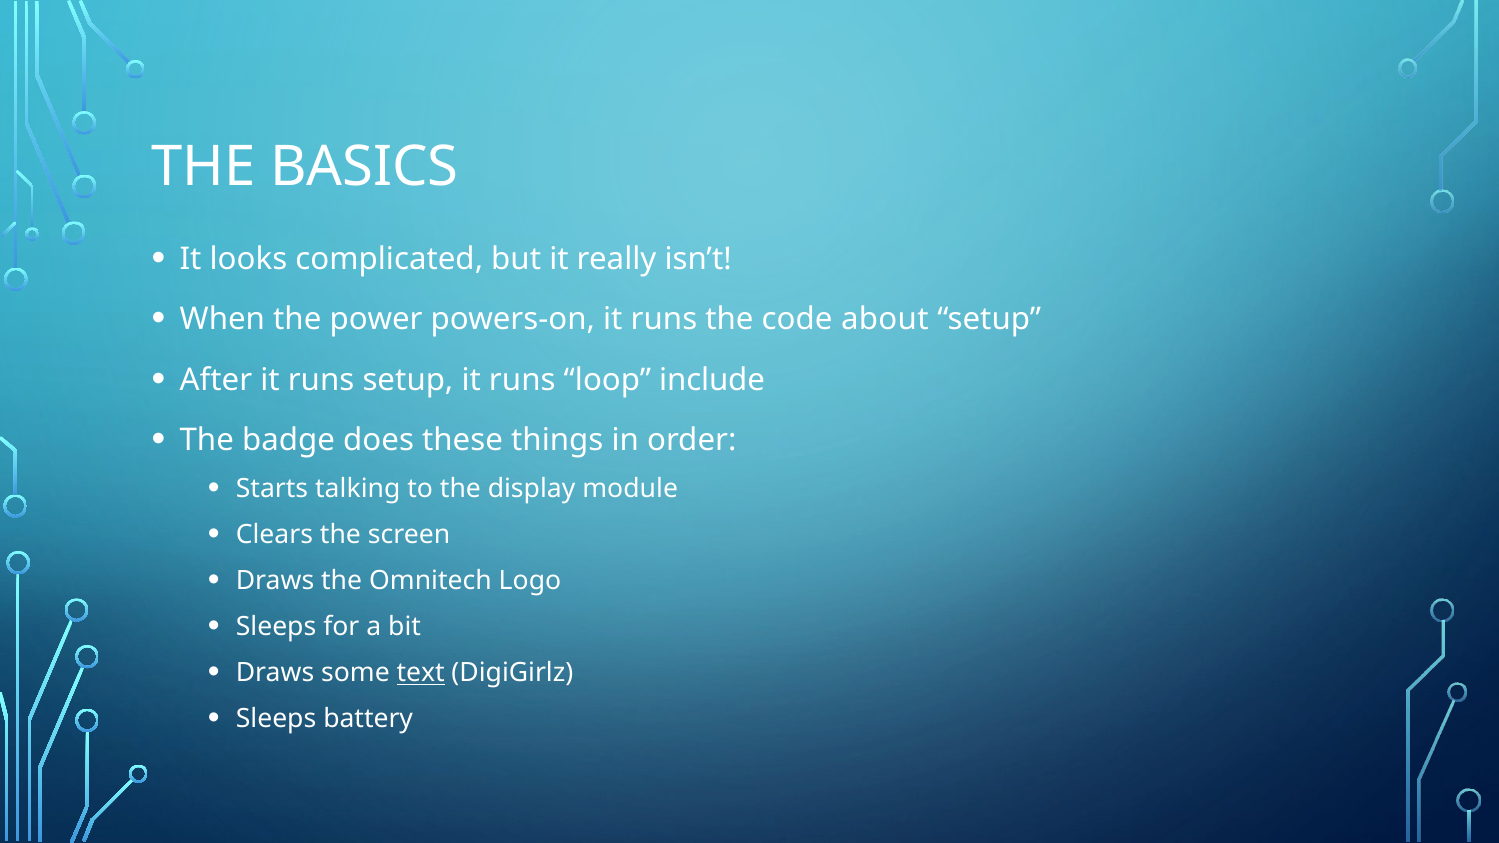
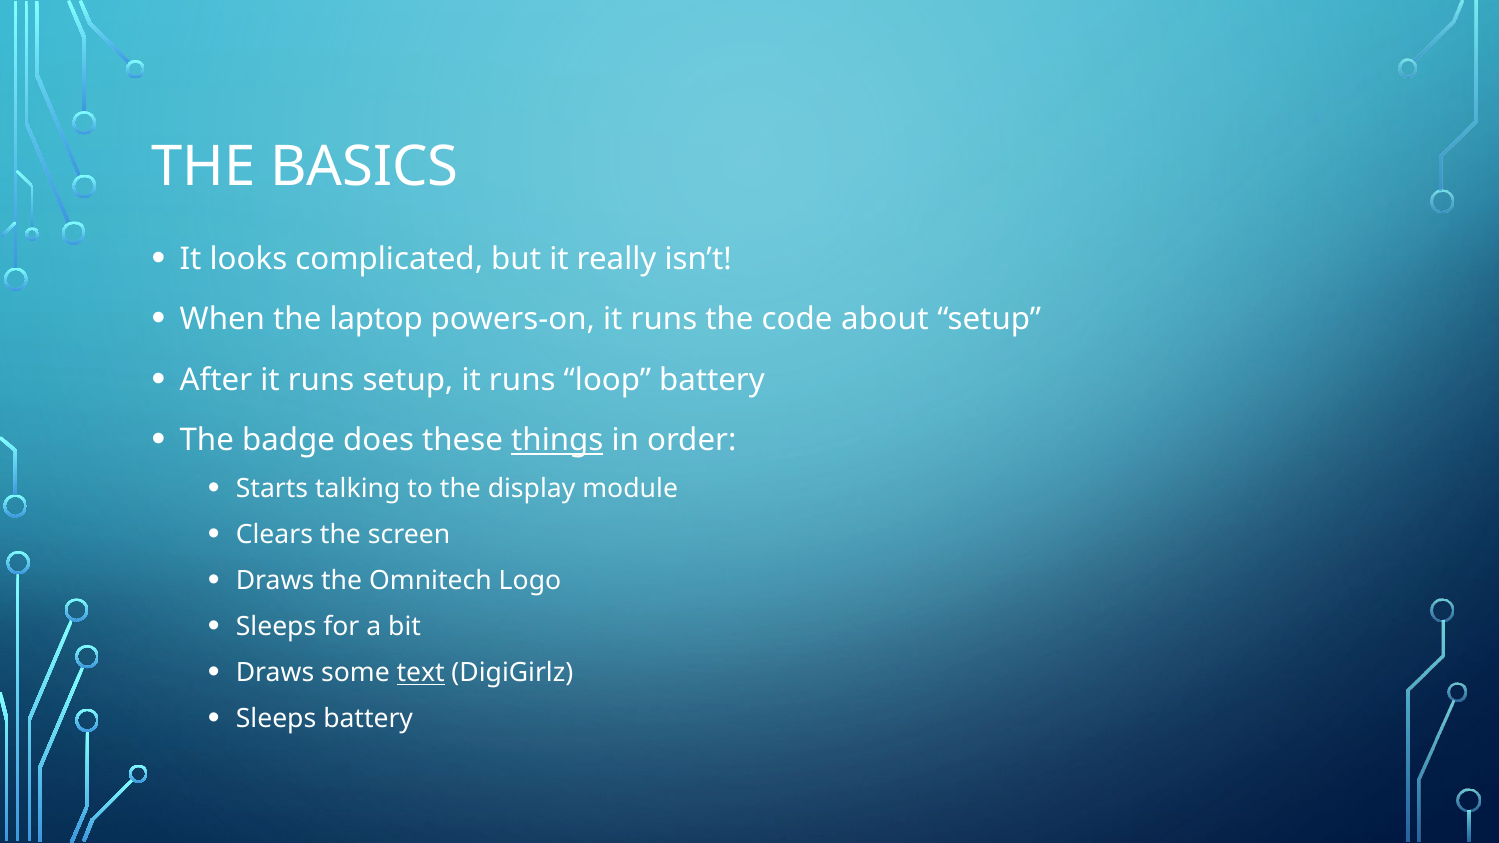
power: power -> laptop (376, 319)
loop include: include -> battery (712, 380)
things underline: none -> present (557, 441)
